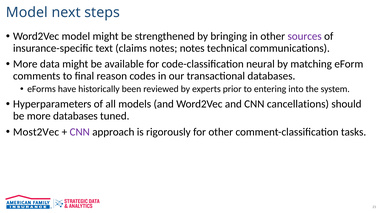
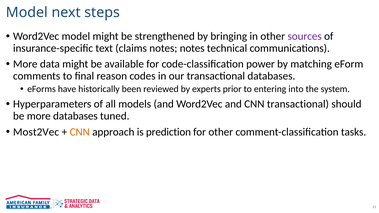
neural: neural -> power (260, 64)
CNN cancellations: cancellations -> transactional (298, 104)
CNN colour: purple -> orange (80, 132)
rigorously: rigorously -> prediction (168, 132)
